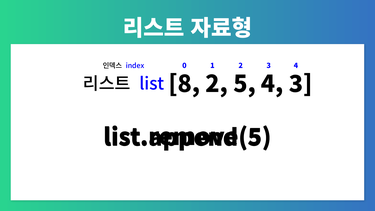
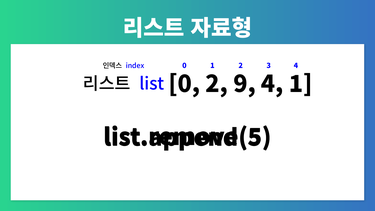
3: 3 -> 1 (301, 84)
list 8: 8 -> 0 (184, 84)
5: 5 -> 9 (245, 84)
